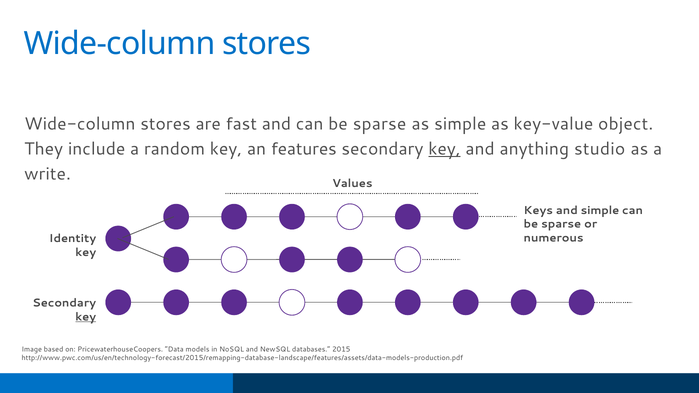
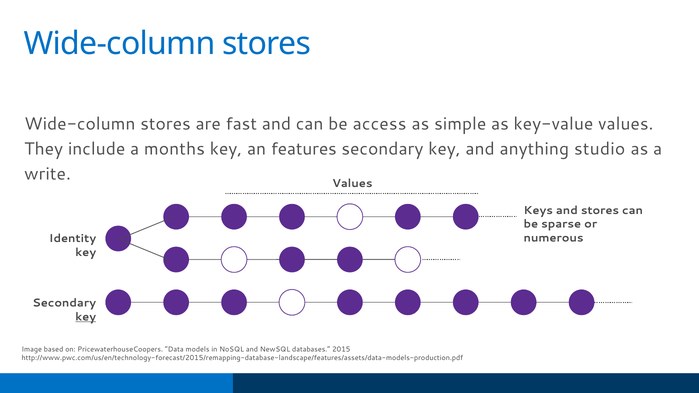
and can be sparse: sparse -> access (380, 124)
key-value object: object -> values (626, 124)
random: random -> months (174, 149)
key underline: present -> none (444, 149)
and simple: simple -> stores (600, 210)
